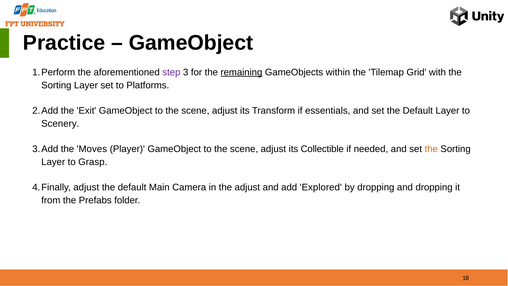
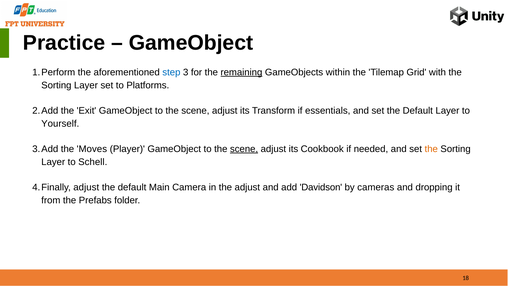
step colour: purple -> blue (171, 72)
Scenery: Scenery -> Yourself (60, 124)
scene underline: none -> present (244, 149)
Collectible: Collectible -> Cookbook (322, 149)
Grasp: Grasp -> Schell (93, 162)
Explored: Explored -> Davidson (321, 187)
by dropping: dropping -> cameras (376, 187)
